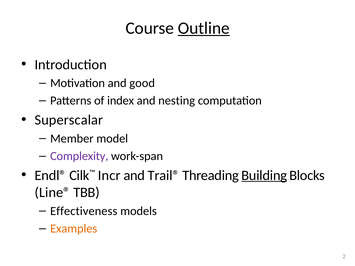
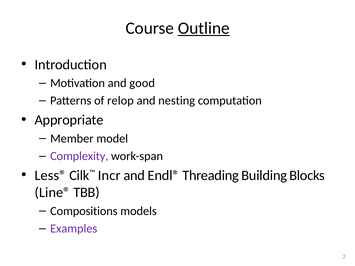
index: index -> relop (120, 101)
Superscalar: Superscalar -> Appropriate (69, 120)
Endl®: Endl® -> Less® (51, 175)
Trail®: Trail® -> Endl® (164, 175)
Building underline: present -> none (264, 175)
Effectiveness: Effectiveness -> Compositions (84, 211)
Examples colour: orange -> purple (74, 229)
